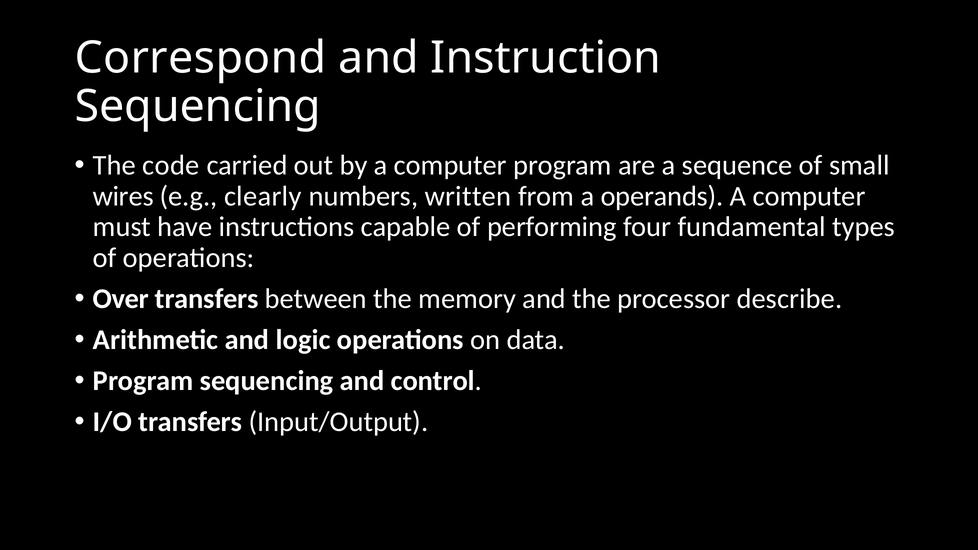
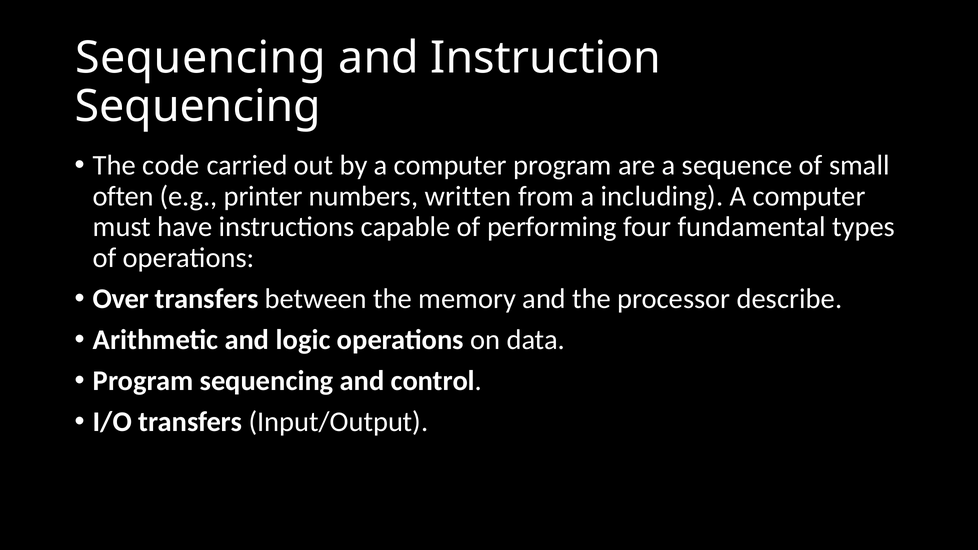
Correspond: Correspond -> Sequencing (200, 58)
wires: wires -> often (123, 196)
clearly: clearly -> printer (263, 196)
operands: operands -> including (662, 196)
